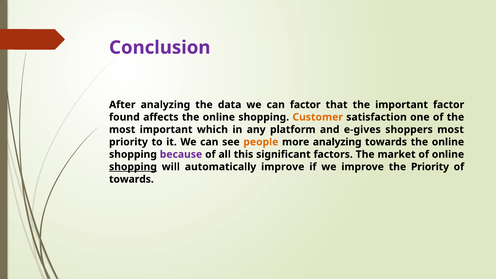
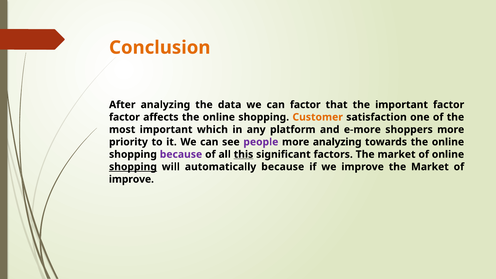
Conclusion colour: purple -> orange (160, 48)
found: found -> factor (124, 117)
e-gives: e-gives -> e-more (362, 130)
shoppers most: most -> more (451, 130)
people colour: orange -> purple (261, 142)
this underline: none -> present (243, 154)
automatically improve: improve -> because (283, 167)
improve the Priority: Priority -> Market (430, 167)
towards: towards -> improve (131, 179)
